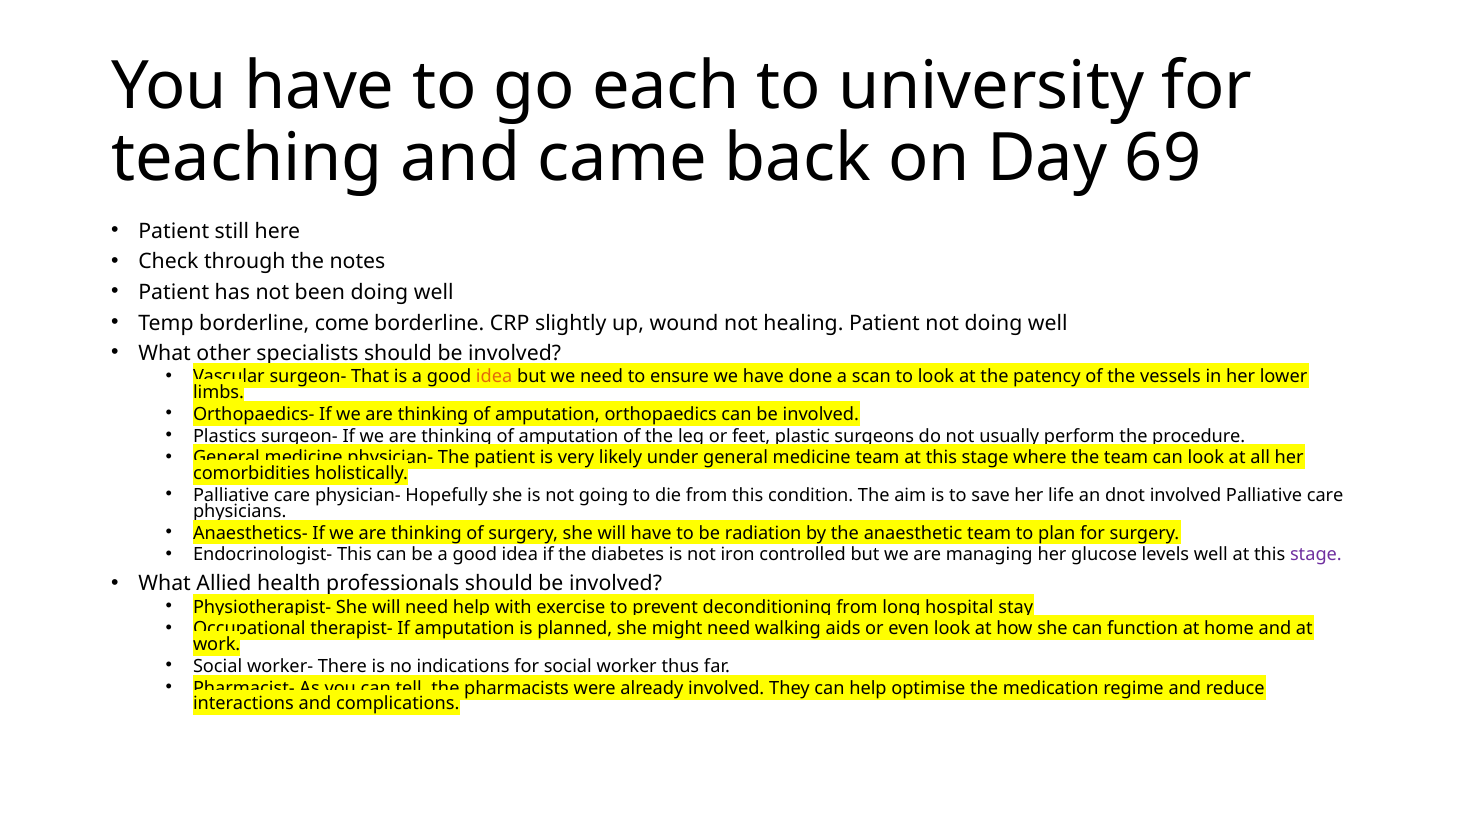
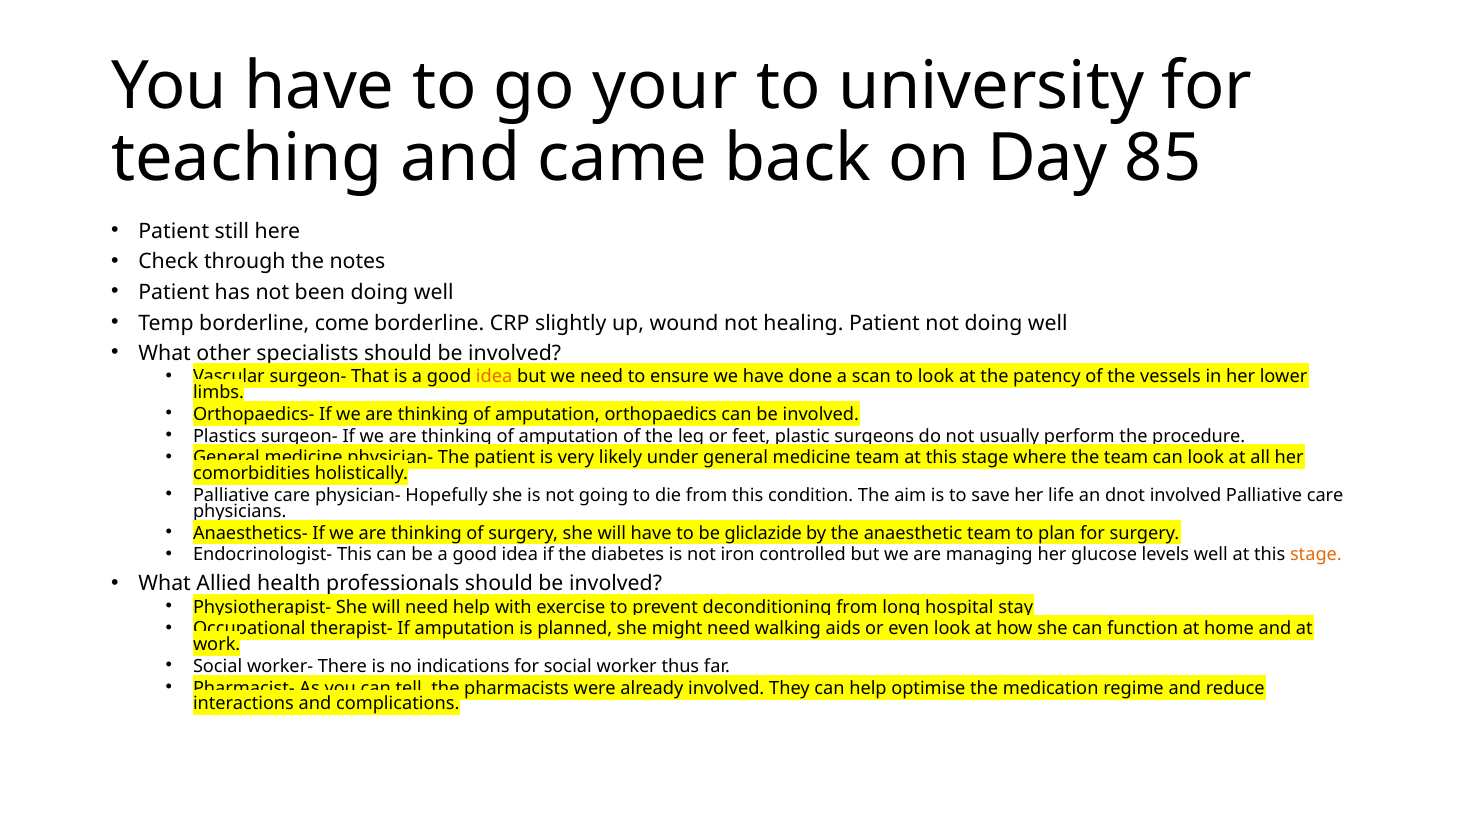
each: each -> your (666, 86)
69: 69 -> 85 (1163, 158)
radiation: radiation -> gliclazide (763, 533)
stage colour: purple -> orange (1316, 554)
